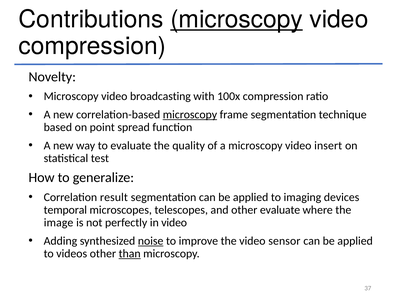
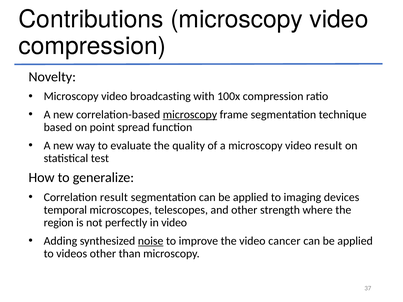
microscopy underline: present -> none (237, 19)
video insert: insert -> result (328, 146)
other evaluate: evaluate -> strength (280, 210)
image: image -> region (59, 223)
sensor: sensor -> cancer (284, 241)
than underline: present -> none (130, 254)
